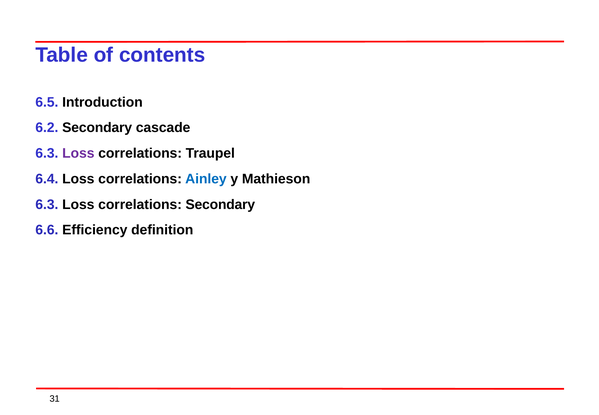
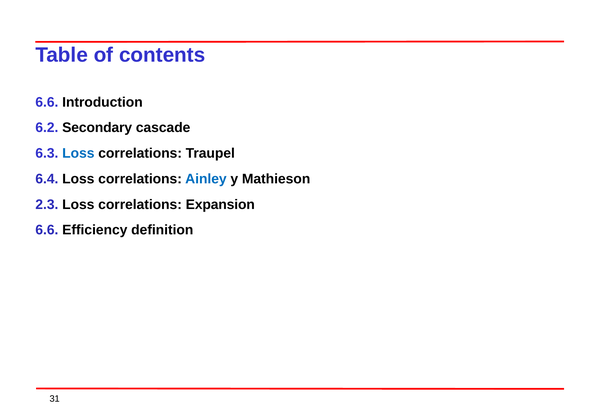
6.5: 6.5 -> 6.6 (47, 102)
Loss colour: purple -> blue (78, 153)
6.3: 6.3 -> 2.3 (47, 204)
correlations Secondary: Secondary -> Expansion (220, 204)
